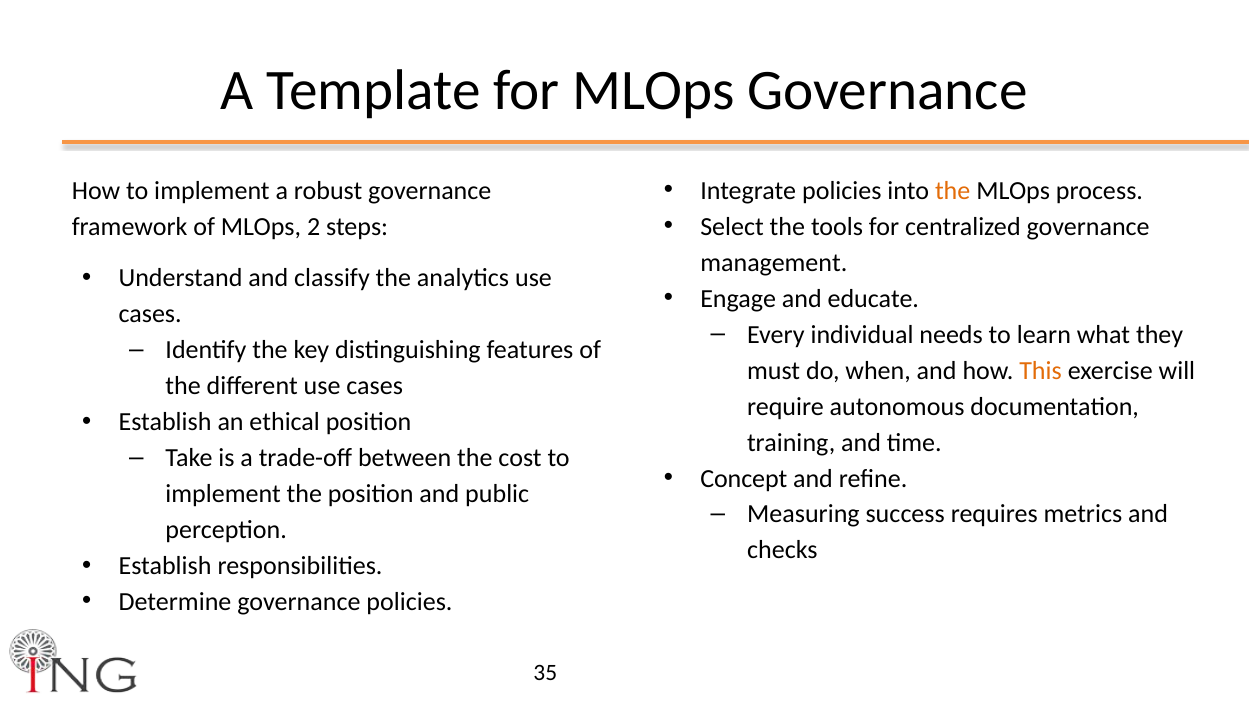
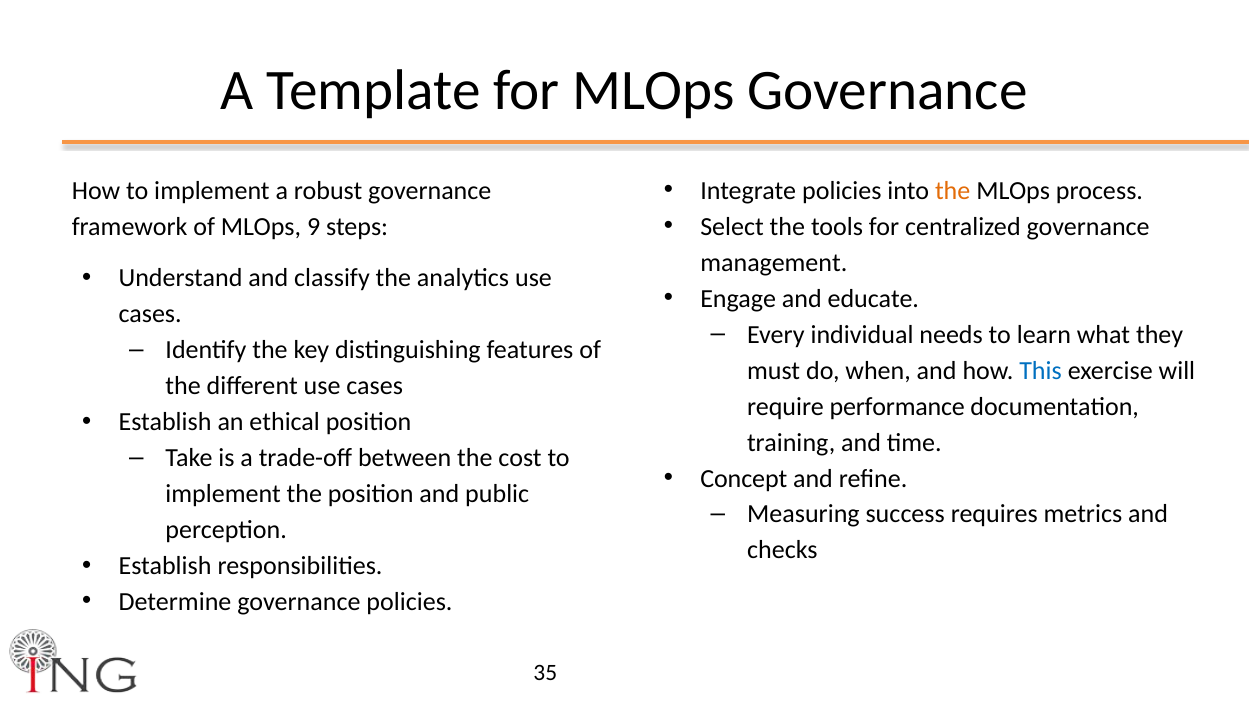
2: 2 -> 9 (314, 227)
This colour: orange -> blue (1041, 370)
autonomous: autonomous -> performance (897, 406)
